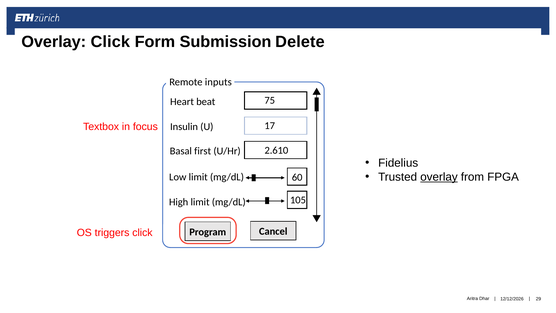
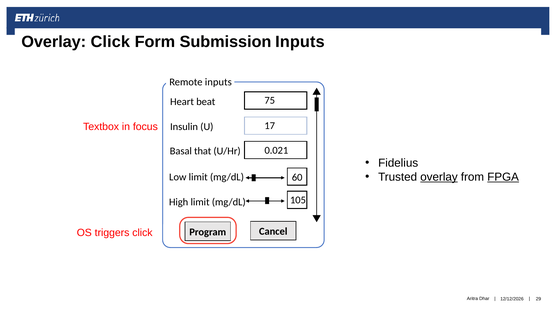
Submission Delete: Delete -> Inputs (300, 42)
2.610: 2.610 -> 0.021 (276, 150)
first: first -> that (203, 151)
FPGA underline: none -> present (503, 177)
